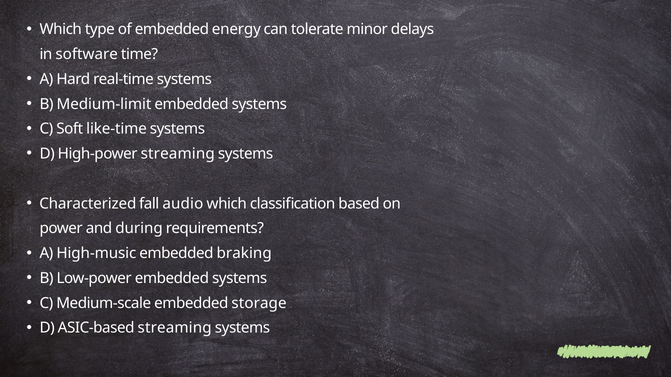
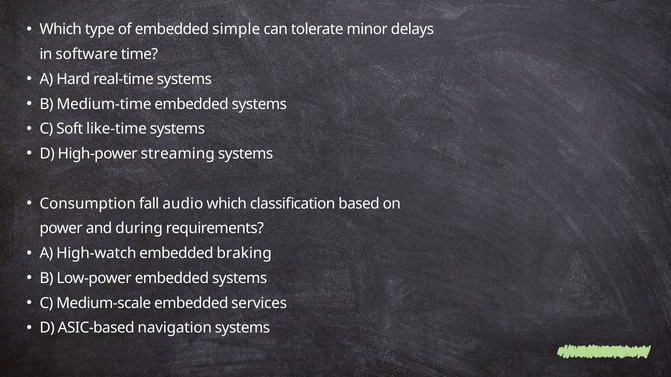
energy: energy -> simple (236, 29)
Medium-limit: Medium-limit -> Medium-time (104, 104)
Characterized: Characterized -> Consumption (88, 204)
High-music: High-music -> High-watch (96, 254)
storage: storage -> services (259, 303)
ASIC-based streaming: streaming -> navigation (175, 328)
